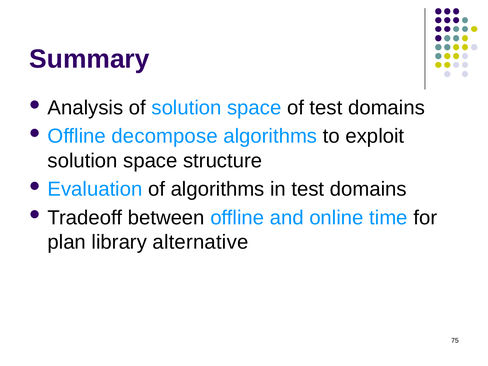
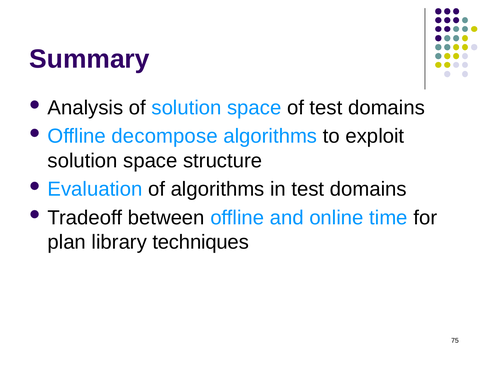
alternative: alternative -> techniques (201, 242)
